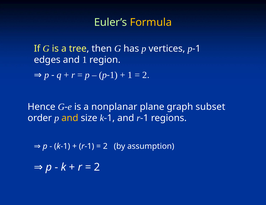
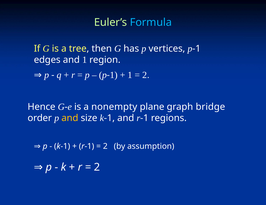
Formula colour: yellow -> light blue (151, 22)
nonplanar: nonplanar -> nonempty (114, 107)
subset: subset -> bridge (210, 107)
